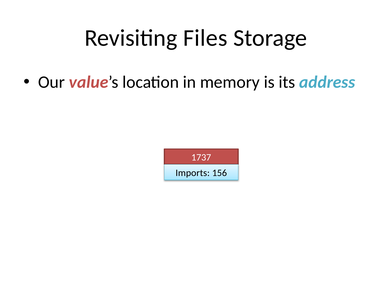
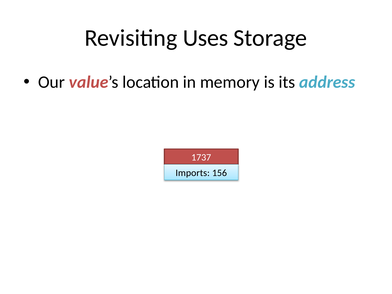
Files: Files -> Uses (205, 38)
